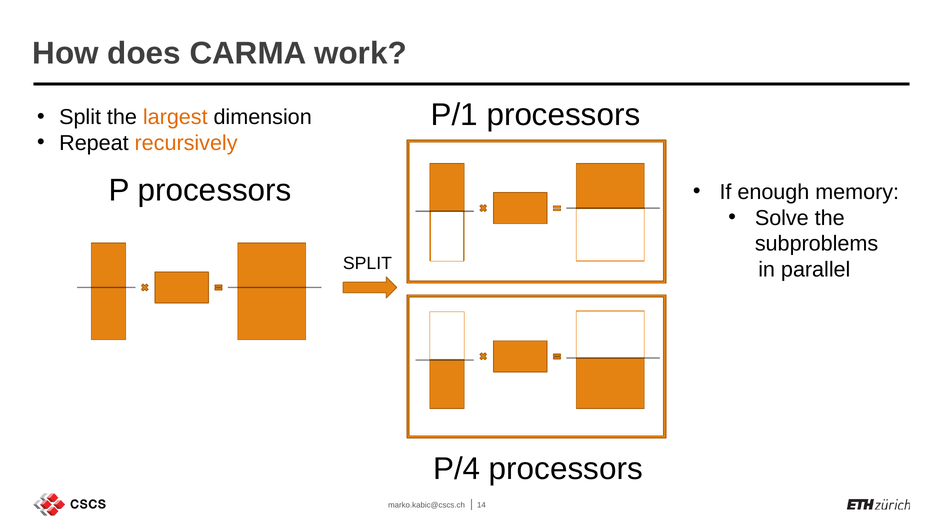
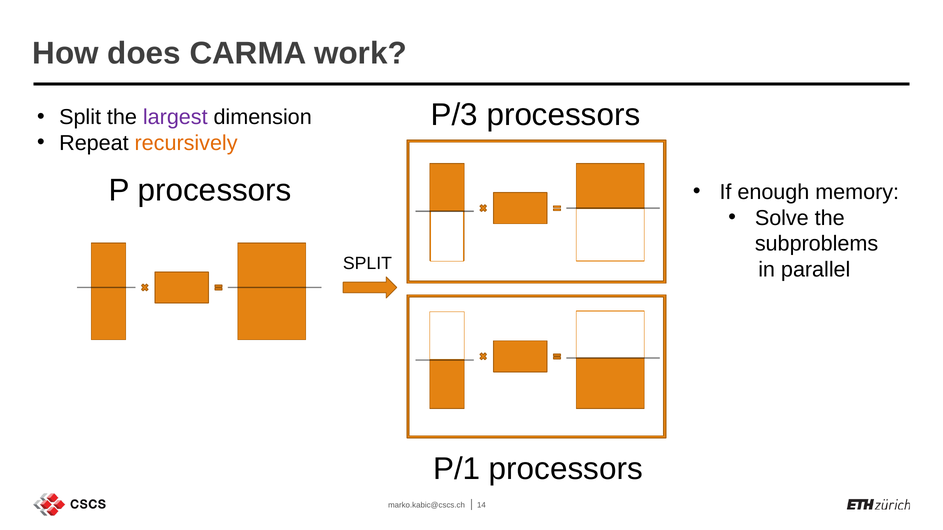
P/1: P/1 -> P/3 (454, 115)
largest colour: orange -> purple (175, 117)
P/4: P/4 -> P/1 (457, 469)
